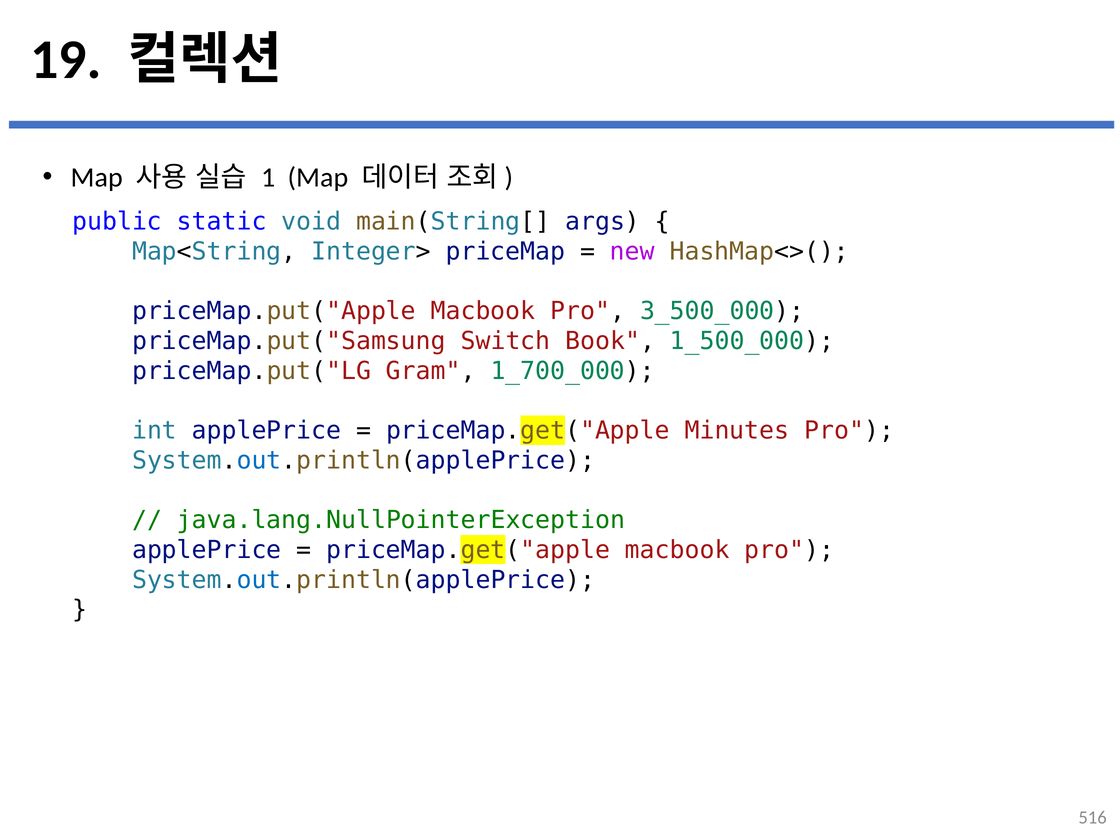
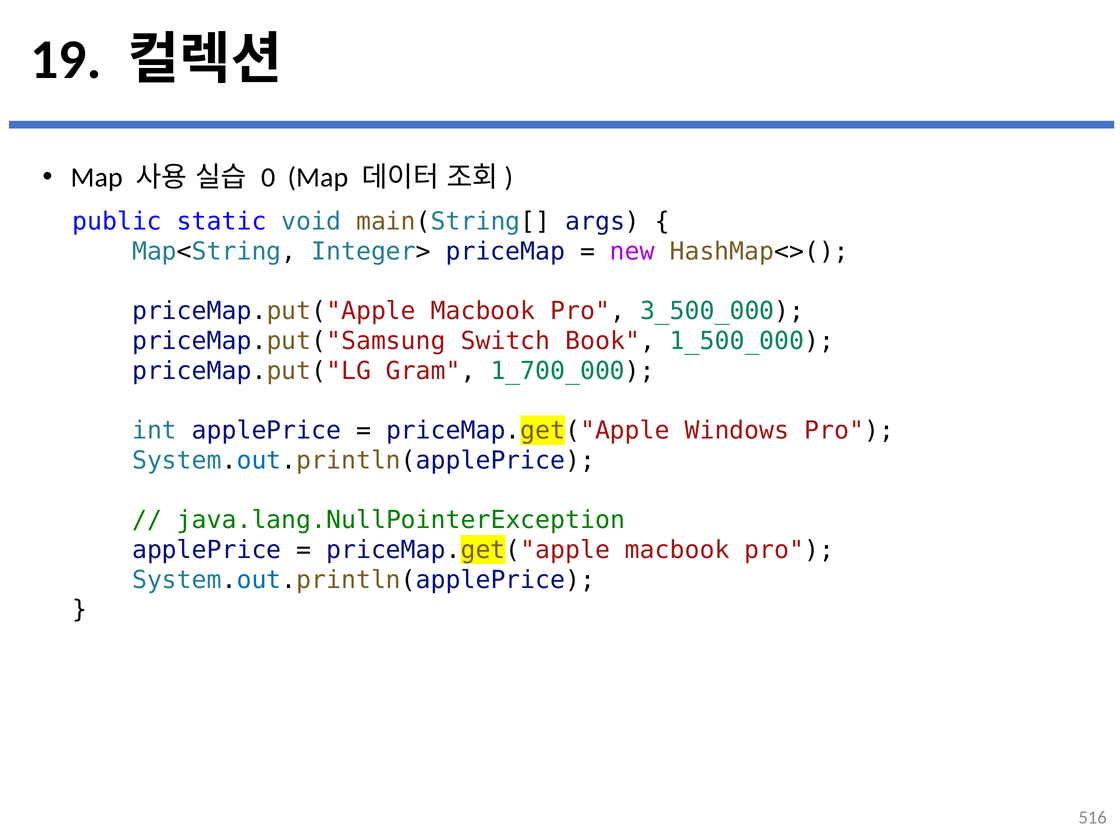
1: 1 -> 0 (268, 177)
Minutes: Minutes -> Windows (737, 431)
